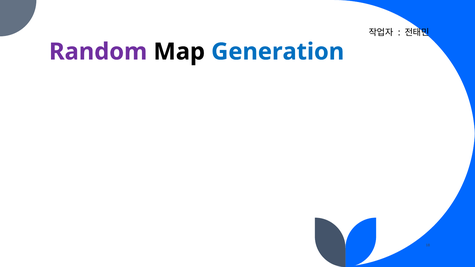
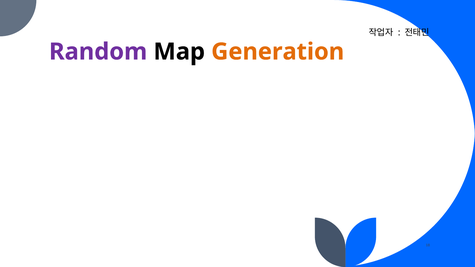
Generation colour: blue -> orange (278, 52)
